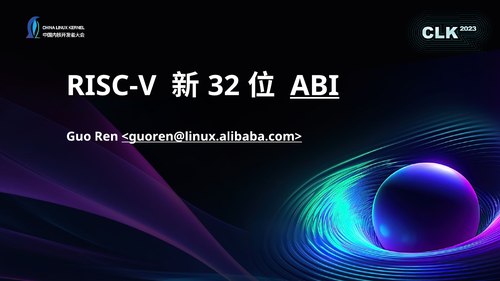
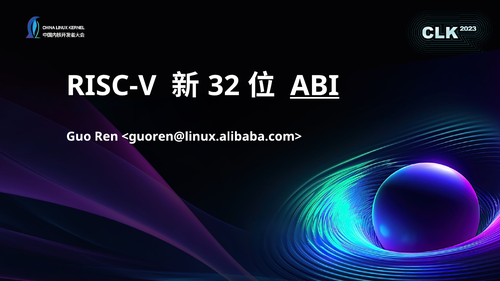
<guoren@linux.alibaba.com> underline: present -> none (212, 137)
